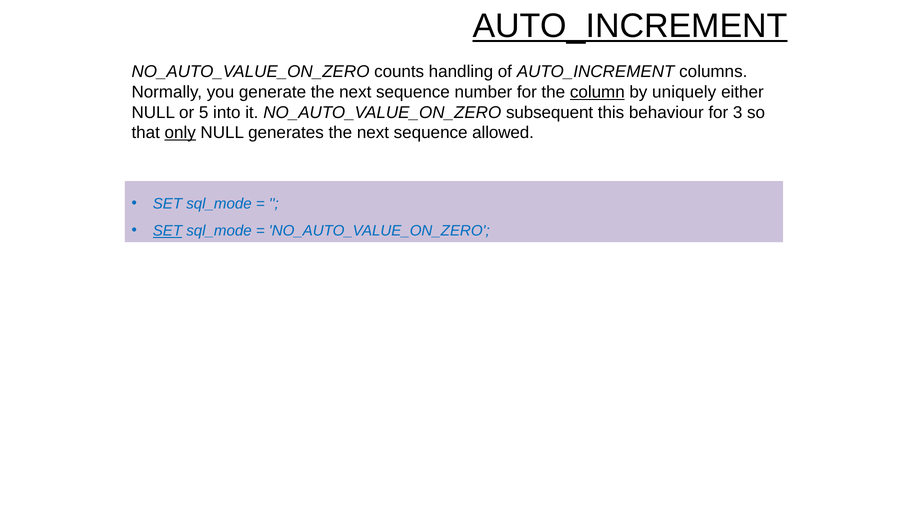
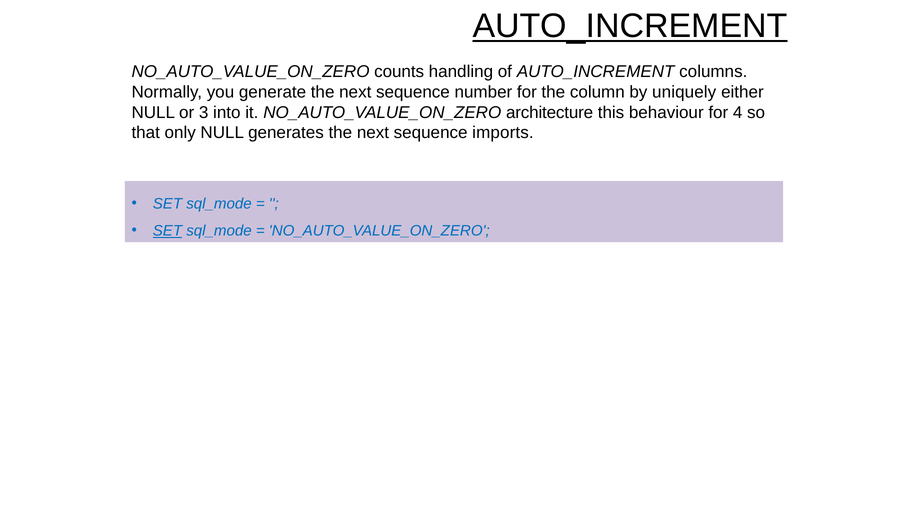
column underline: present -> none (597, 92)
5: 5 -> 3 (204, 112)
subsequent: subsequent -> architecture (550, 112)
3: 3 -> 4 (738, 112)
only underline: present -> none (180, 133)
allowed: allowed -> imports (503, 133)
